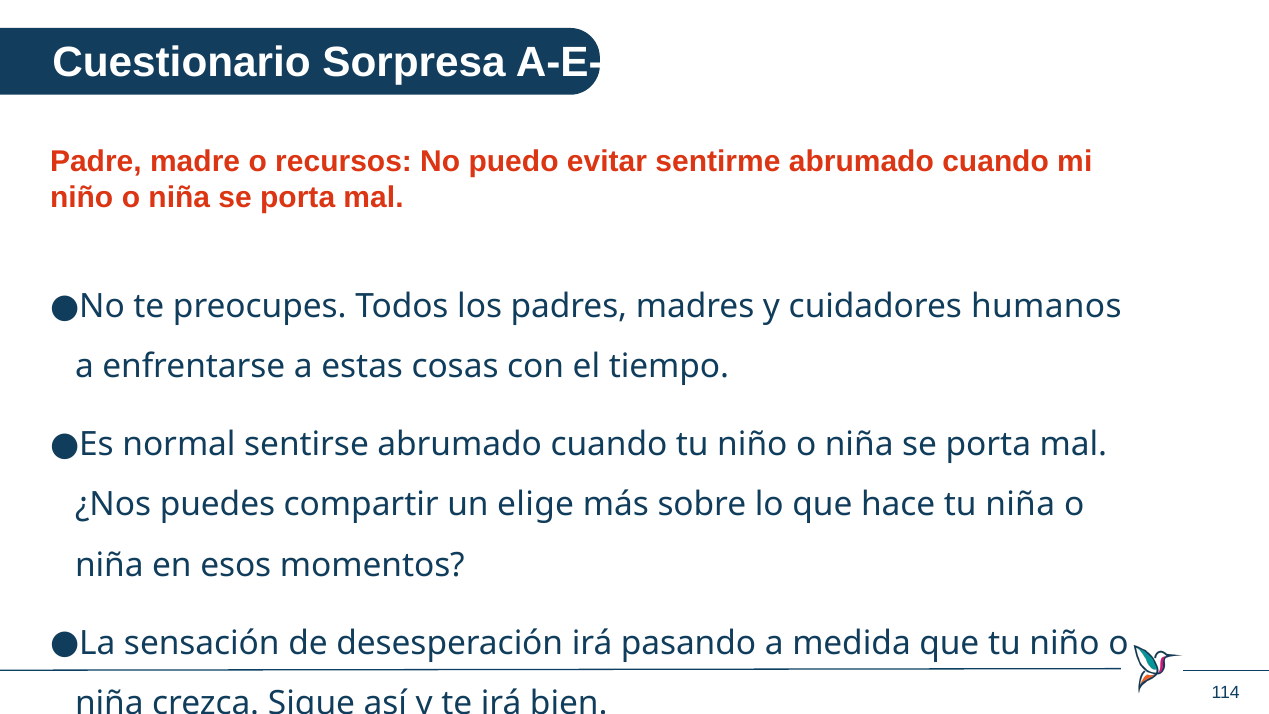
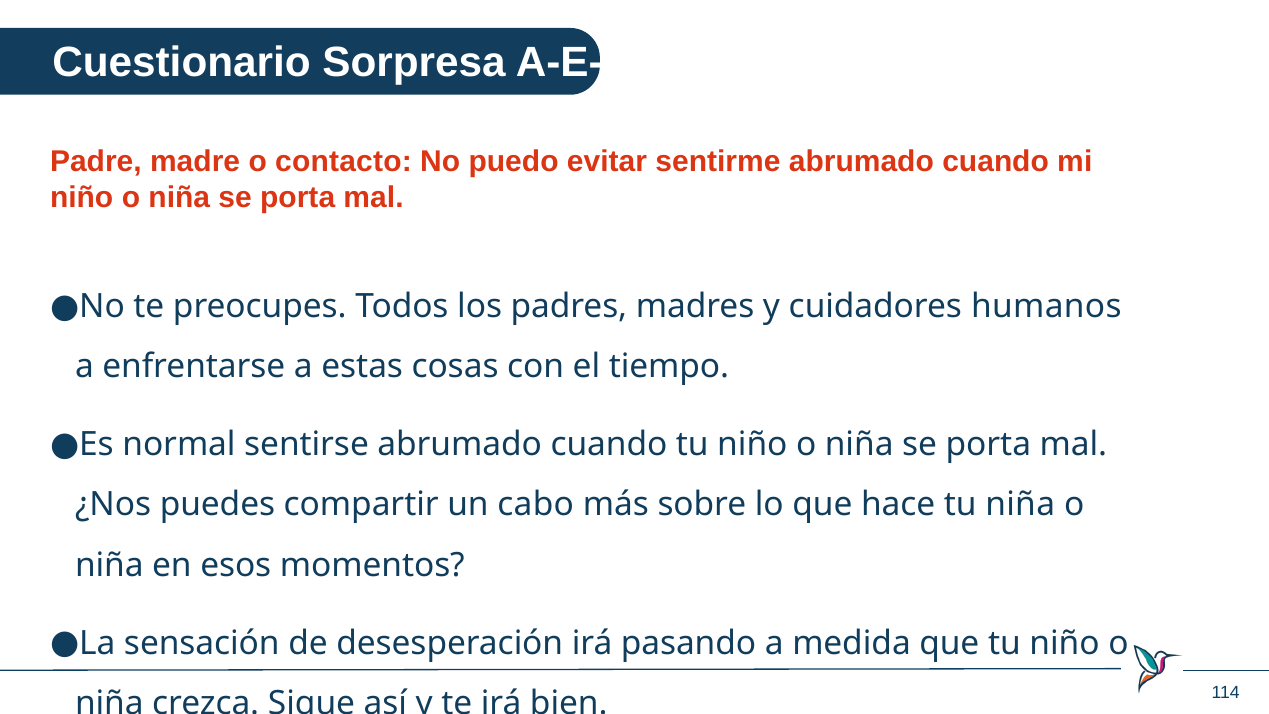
recursos: recursos -> contacto (343, 161)
elige: elige -> cabo (536, 505)
